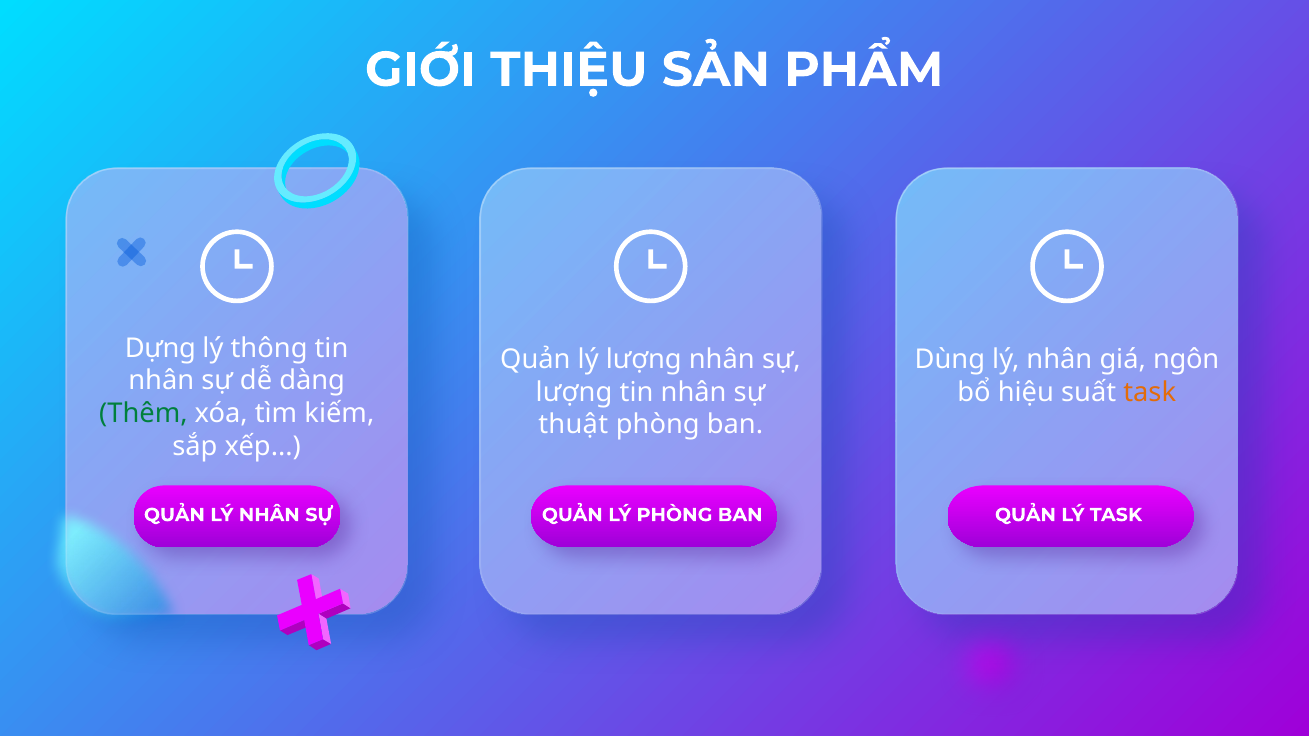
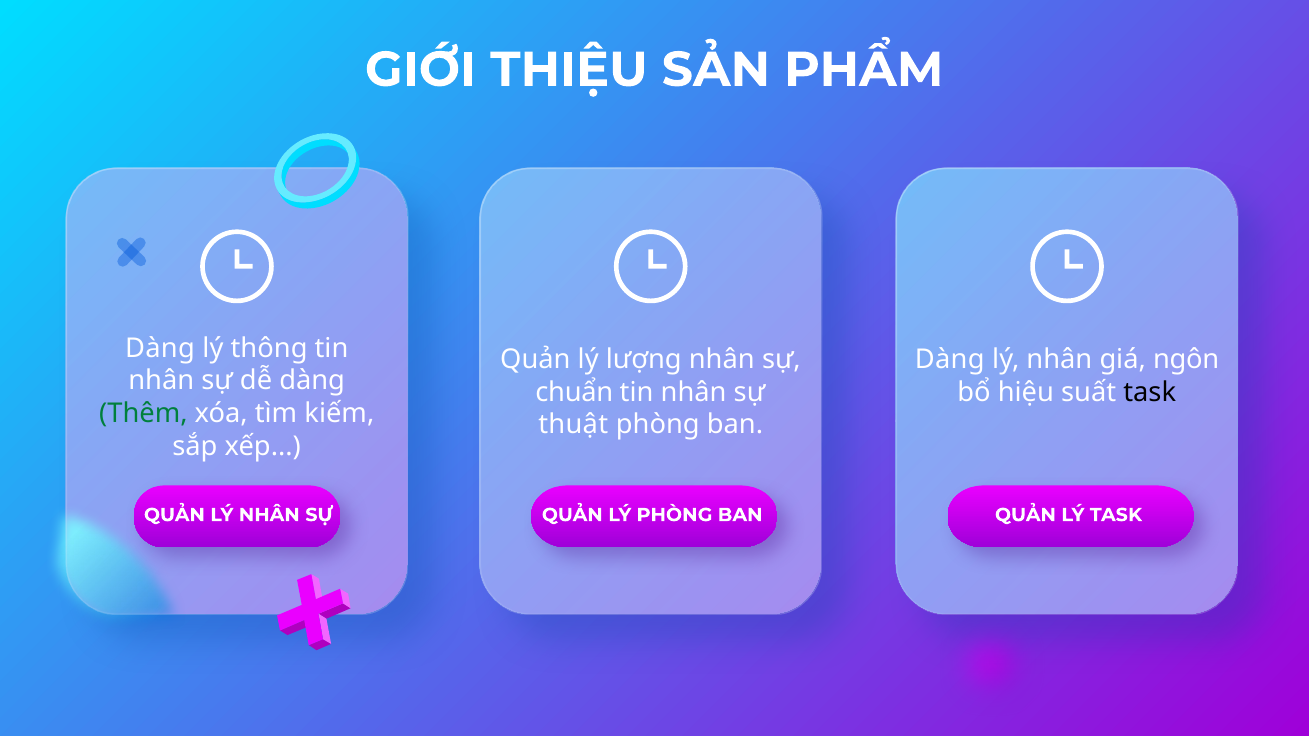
Dựng: Dựng -> Dàng (160, 348)
Dùng: Dùng -> Dàng (950, 360)
lượng: lượng -> chuẩn (574, 392)
task colour: orange -> black (1150, 392)
